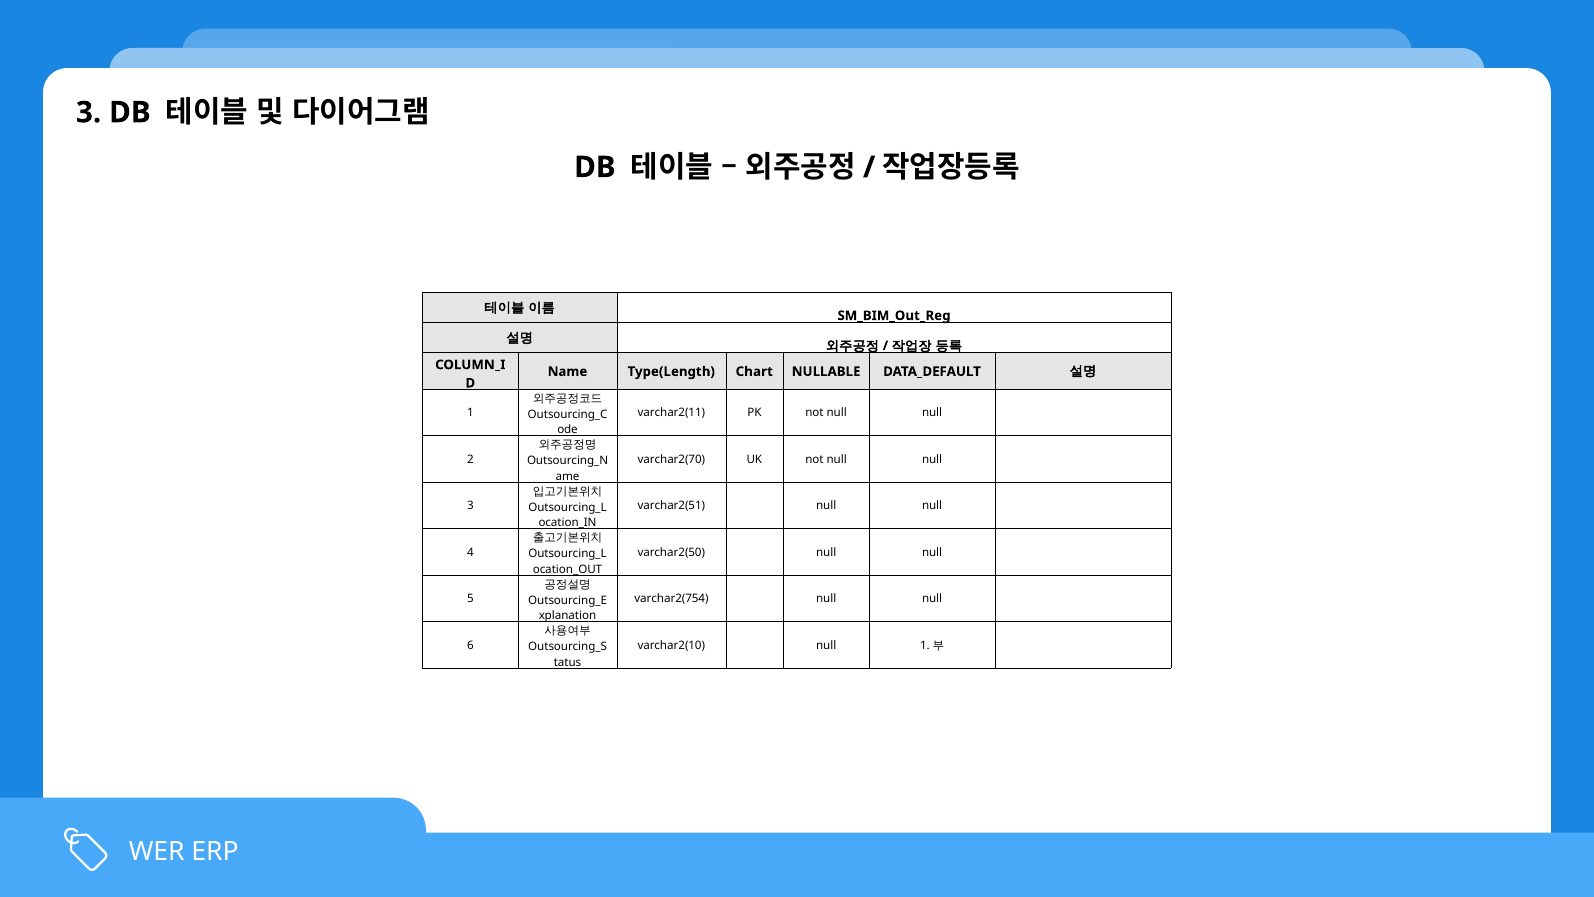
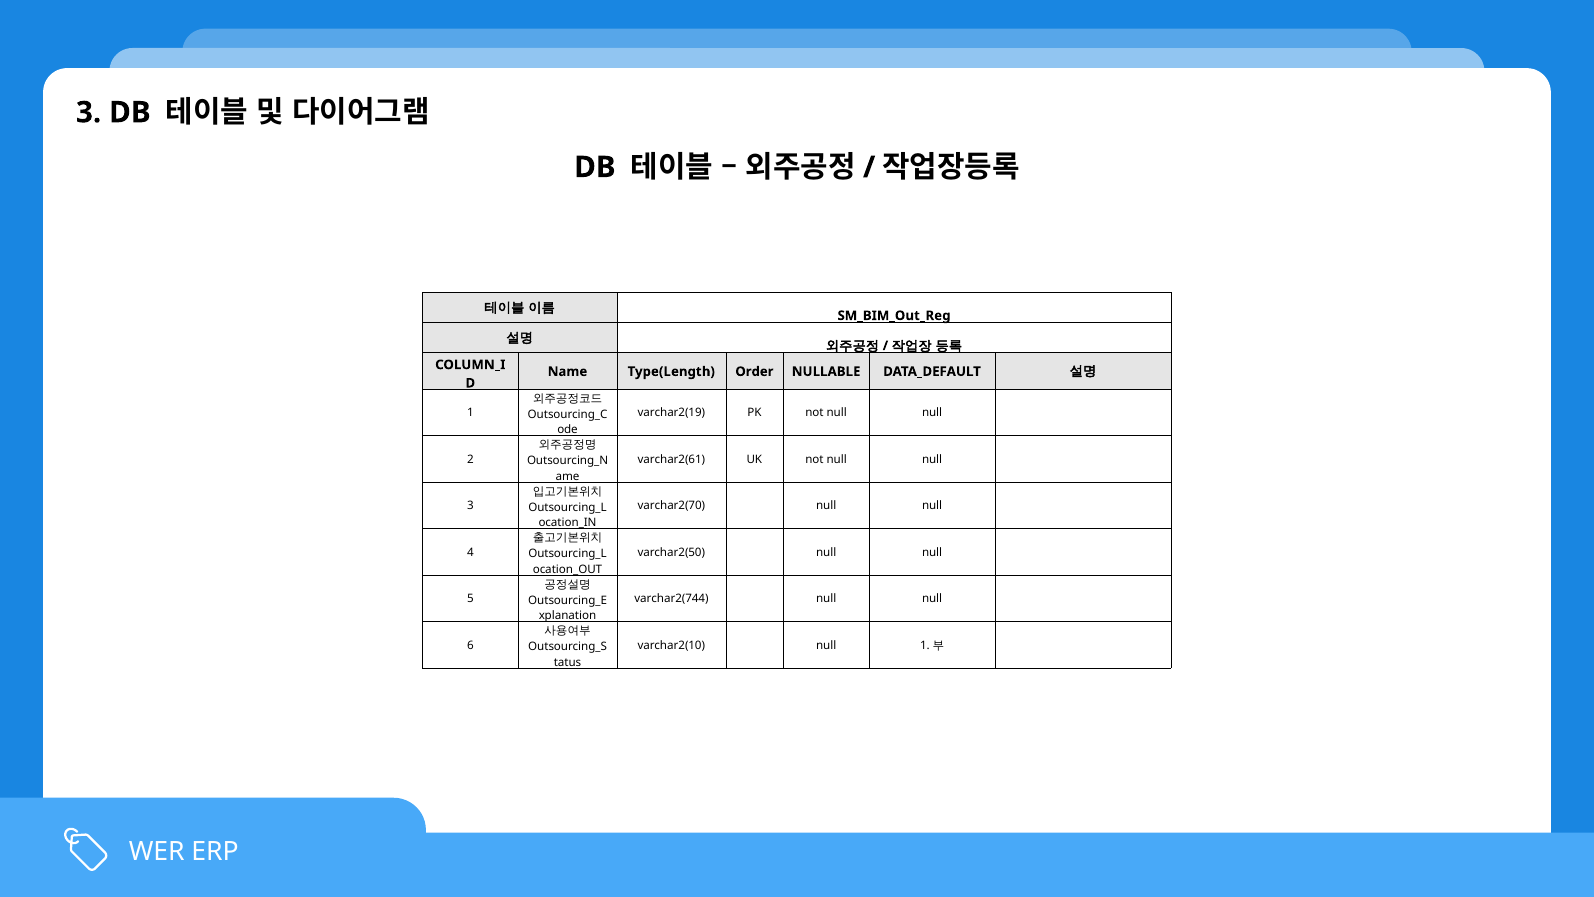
Chart: Chart -> Order (754, 371)
varchar2(11: varchar2(11 -> varchar2(19 (671, 413)
varchar2(70: varchar2(70 -> varchar2(61 (671, 459)
varchar2(51: varchar2(51 -> varchar2(70 (671, 506)
varchar2(754: varchar2(754 -> varchar2(744 (671, 599)
